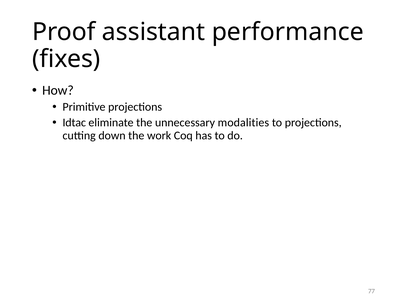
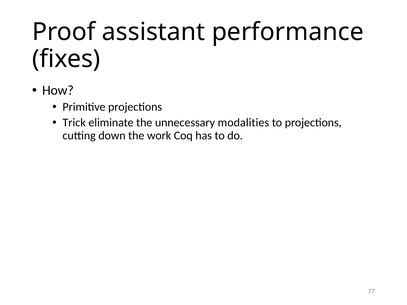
Idtac: Idtac -> Trick (74, 123)
